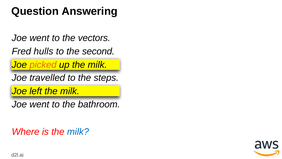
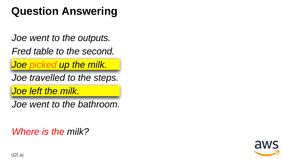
vectors: vectors -> outputs (94, 38)
hulls: hulls -> table (44, 51)
milk colour: blue -> black (78, 132)
